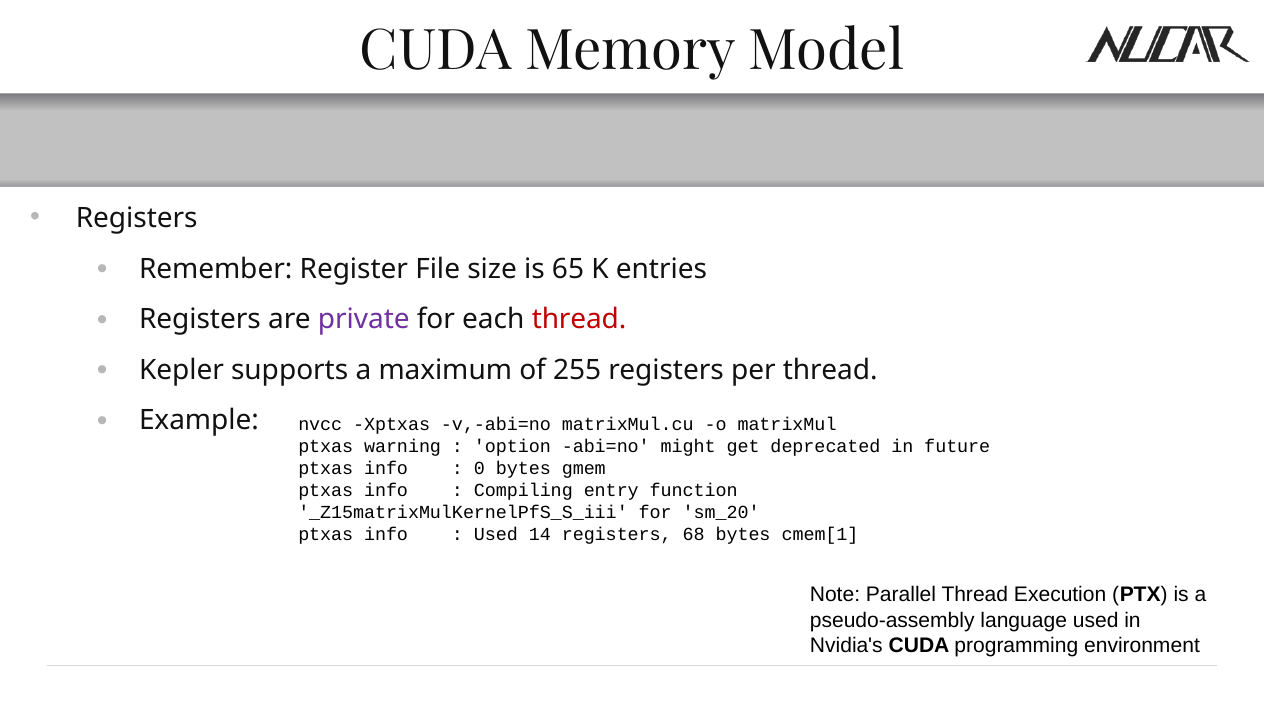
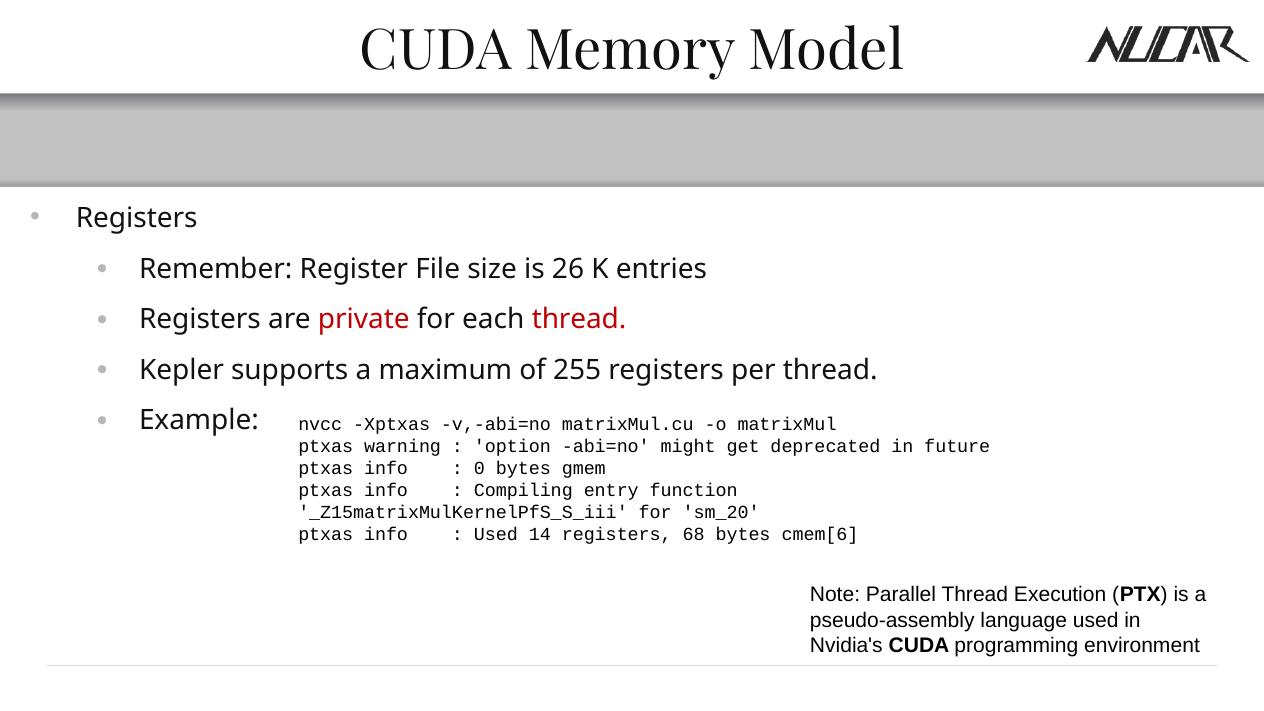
65: 65 -> 26 (568, 269)
private colour: purple -> red (364, 319)
cmem[1: cmem[1 -> cmem[6 (820, 535)
